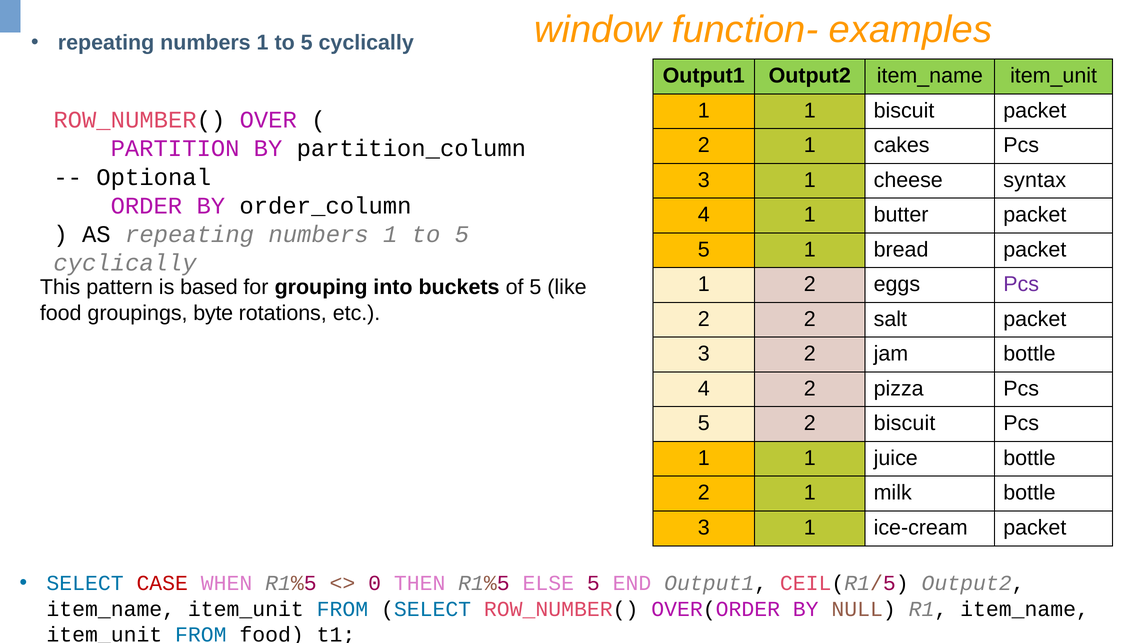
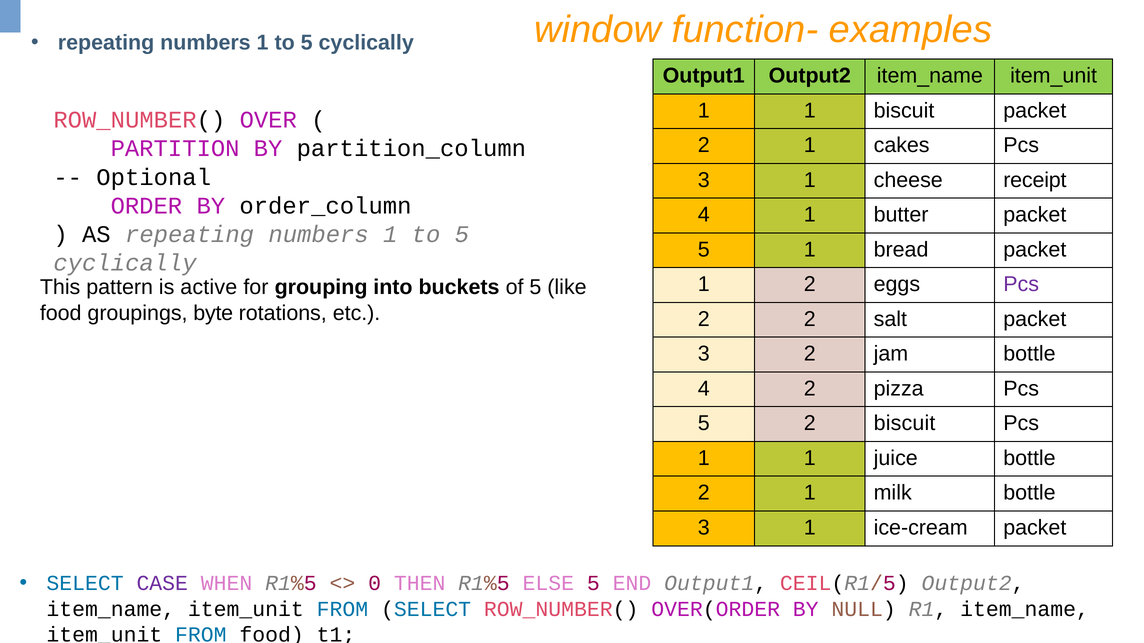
syntax: syntax -> receipt (1035, 180)
based: based -> active (209, 288)
CASE colour: red -> purple (162, 584)
